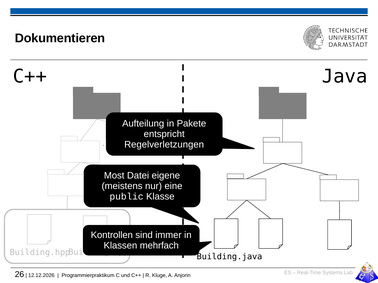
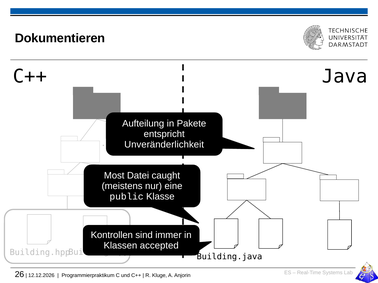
Regelverletzungen: Regelverletzungen -> Unveränderlichkeit (164, 145)
eigene: eigene -> caught (166, 176)
mehrfach: mehrfach -> accepted (159, 246)
